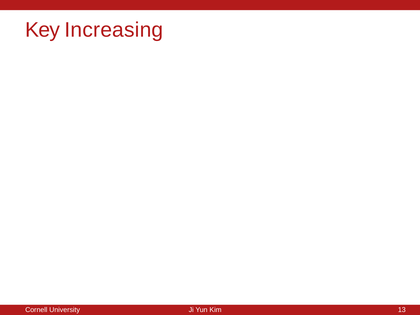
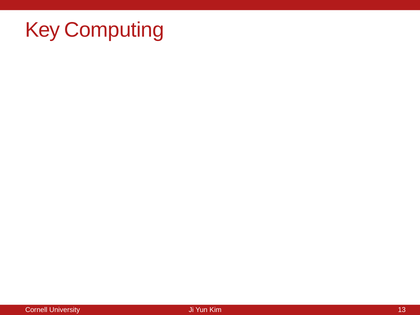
Increasing: Increasing -> Computing (114, 30)
